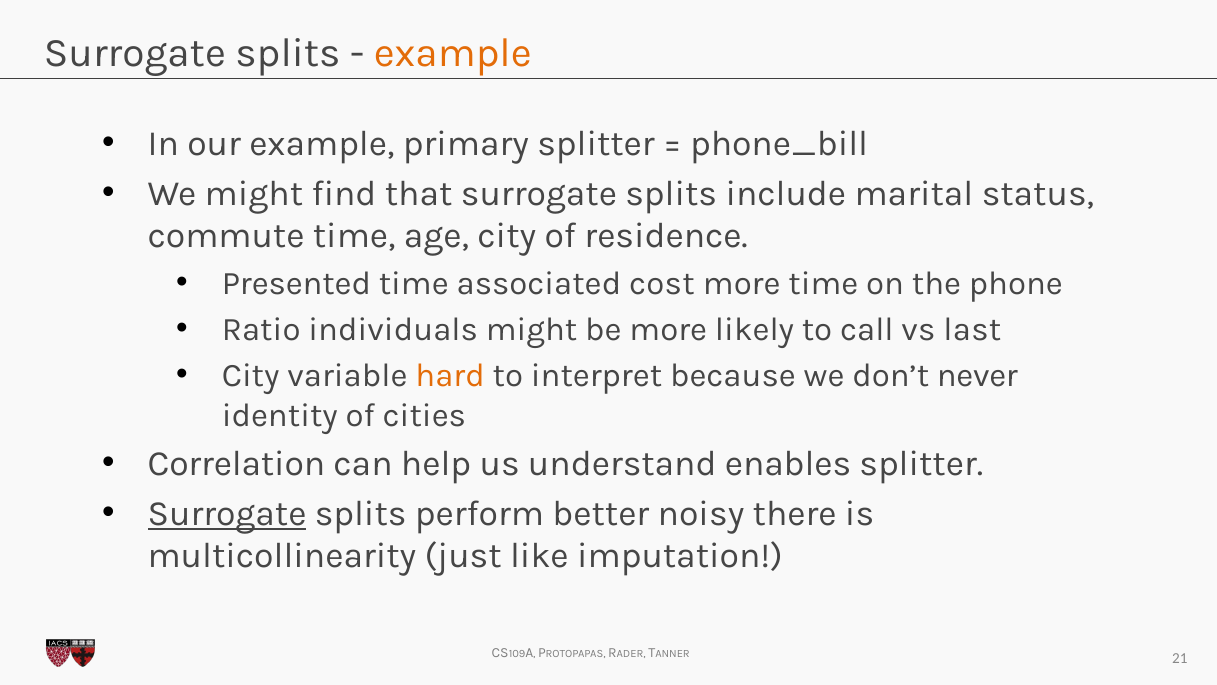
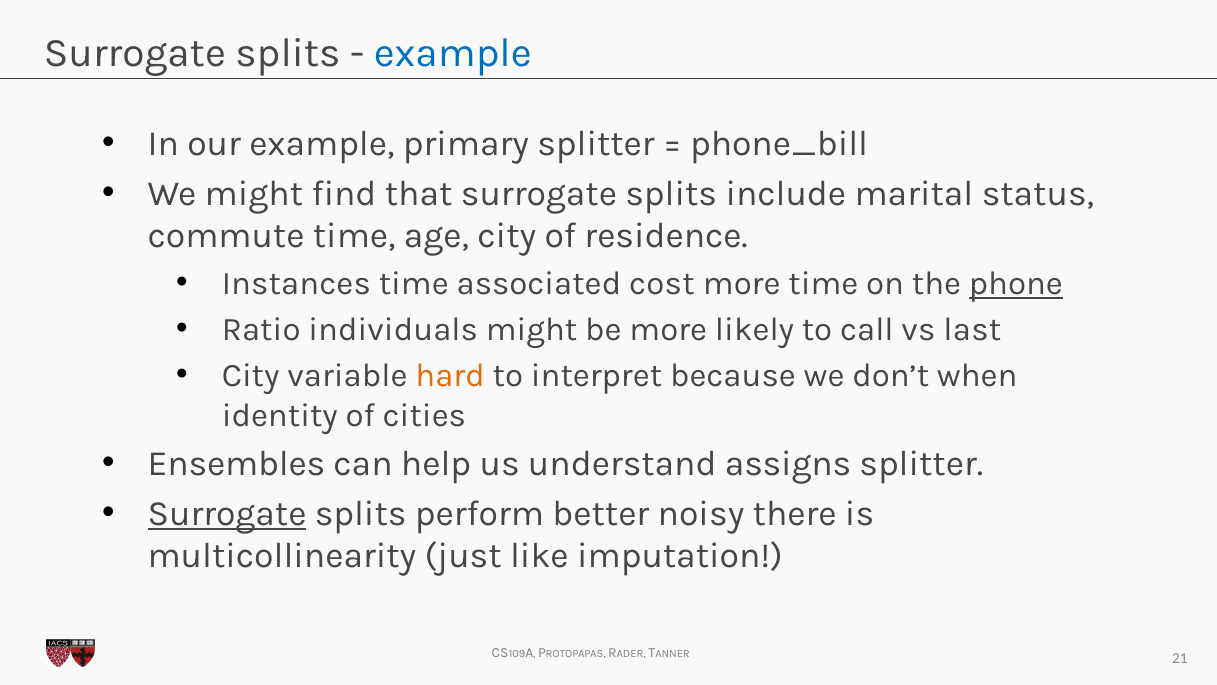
example colour: orange -> blue (453, 53)
Presented: Presented -> Instances (296, 283)
phone underline: none -> present (1016, 283)
never: never -> when (977, 375)
Correlation: Correlation -> Ensembles (236, 463)
enables: enables -> assigns (788, 463)
